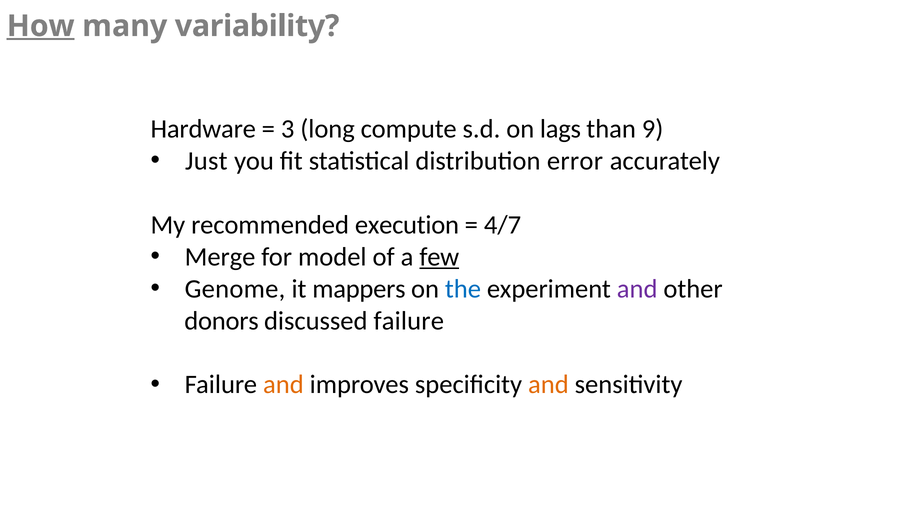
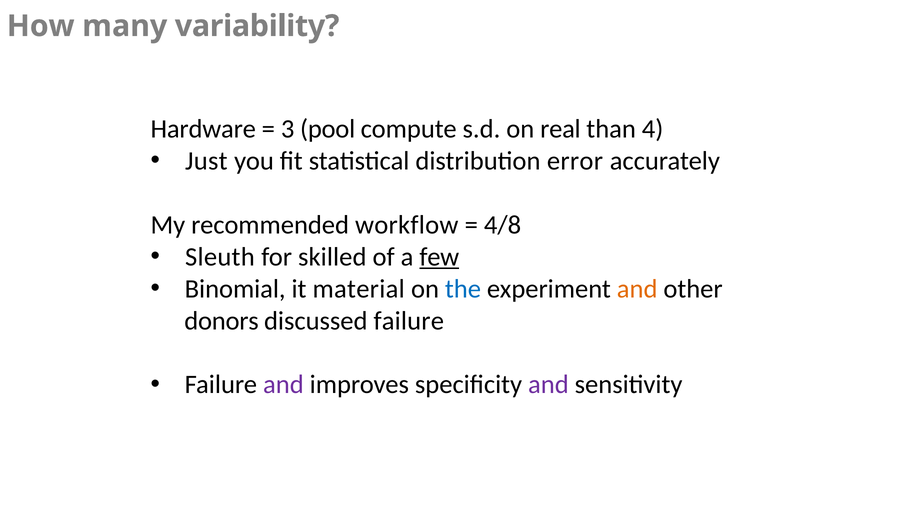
How underline: present -> none (41, 26)
long: long -> pool (328, 129)
lags: lags -> real (560, 129)
9: 9 -> 4 (653, 129)
execution: execution -> workflow (407, 225)
4/7: 4/7 -> 4/8 (503, 225)
Merge: Merge -> Sleuth (220, 257)
model: model -> skilled (332, 257)
Genome: Genome -> Binomial (235, 289)
mappers: mappers -> material (359, 289)
and colour: purple -> orange (637, 289)
and colour: orange -> purple (283, 385)
and colour: orange -> purple (548, 385)
